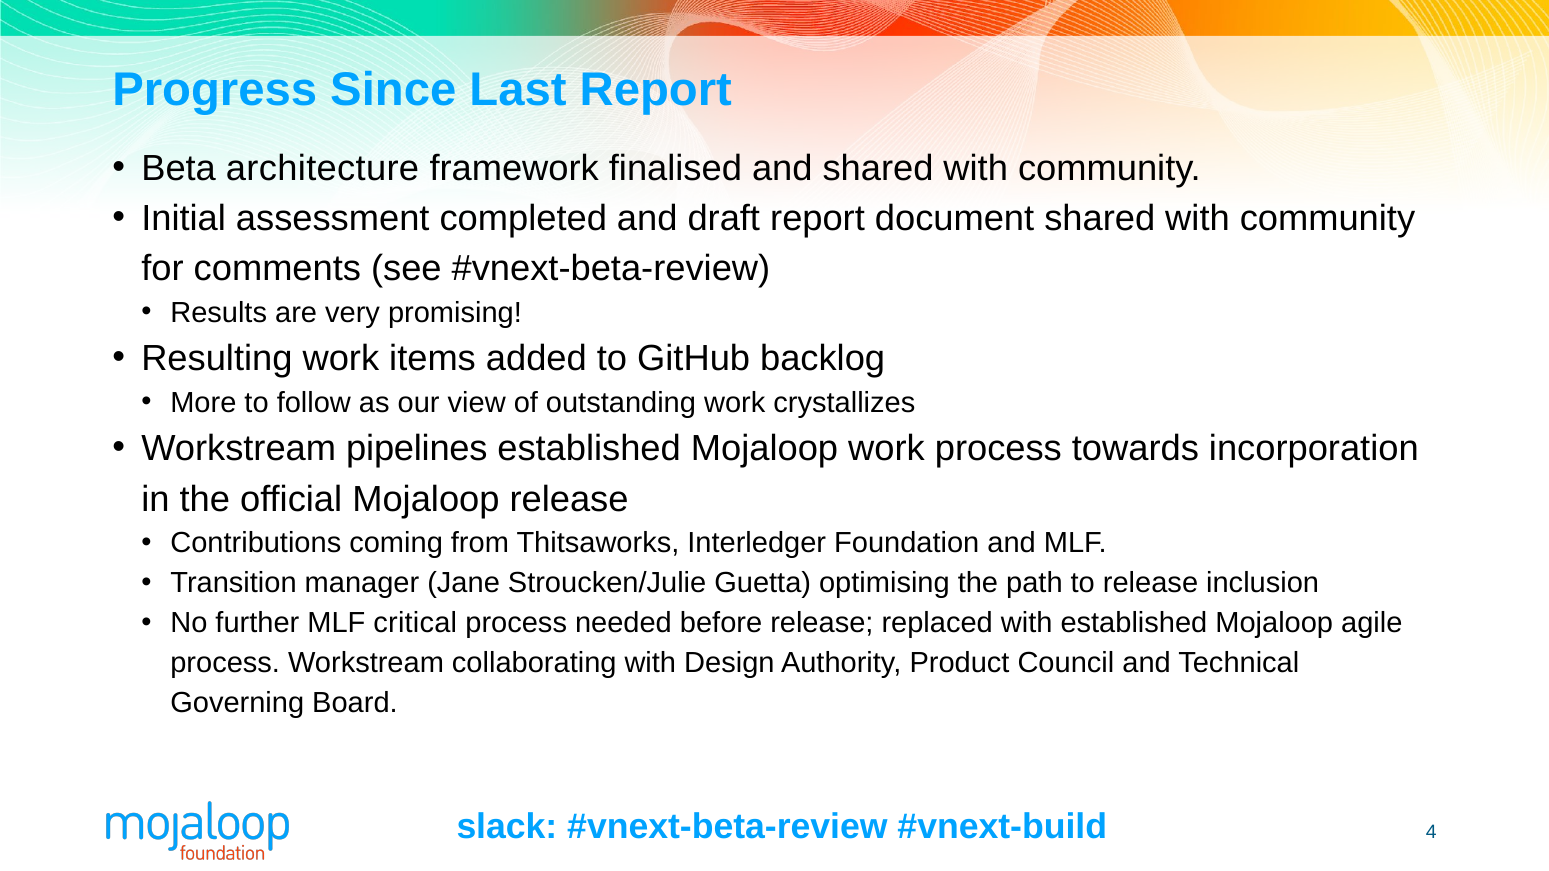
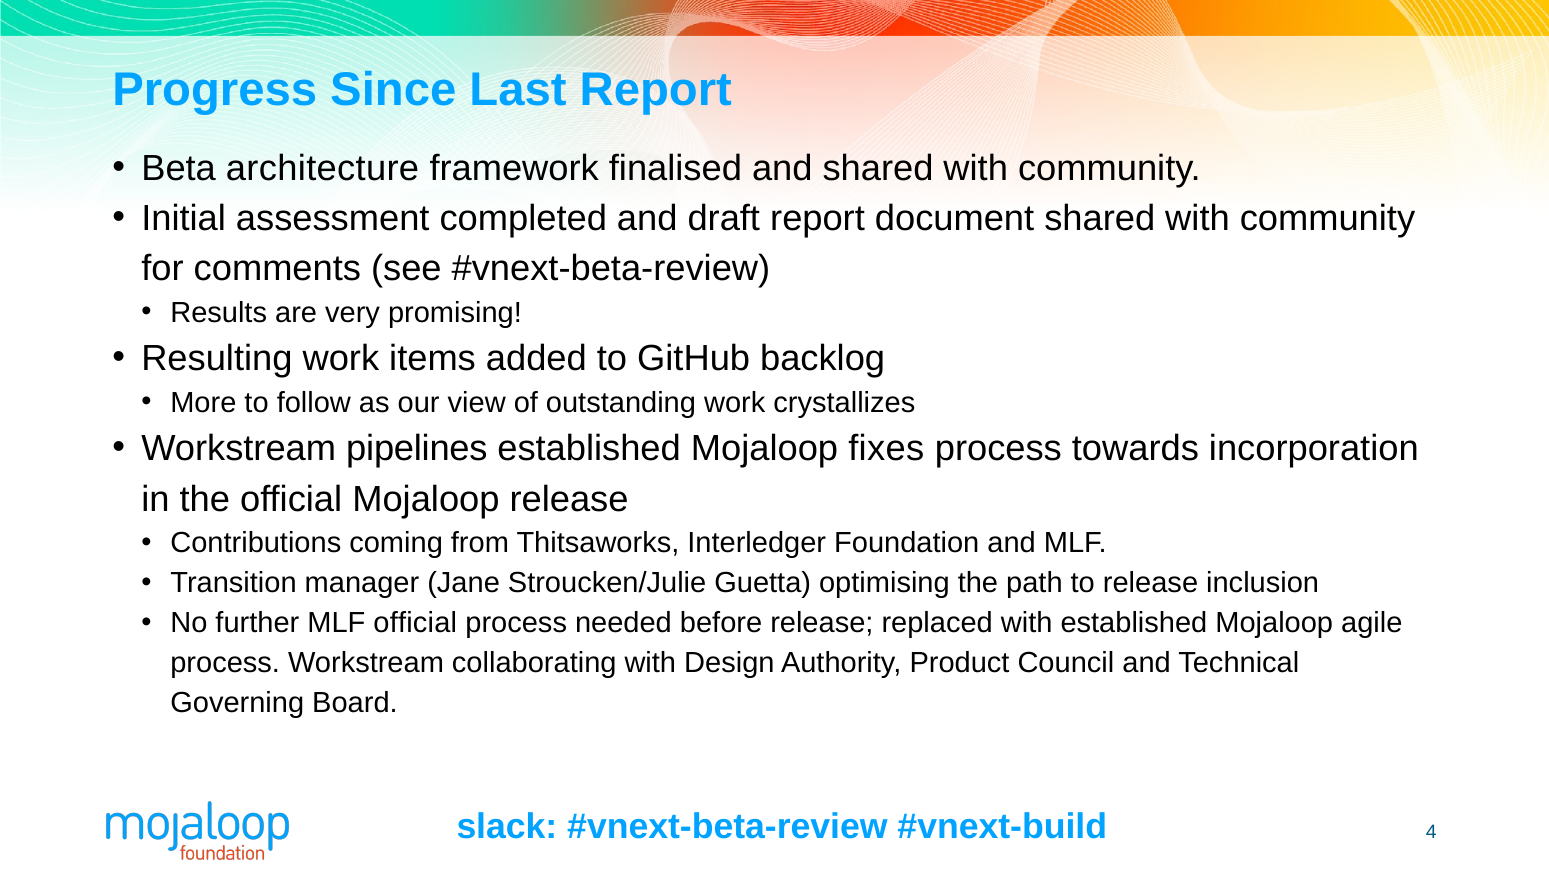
Mojaloop work: work -> fixes (886, 449)
MLF critical: critical -> official (415, 623)
